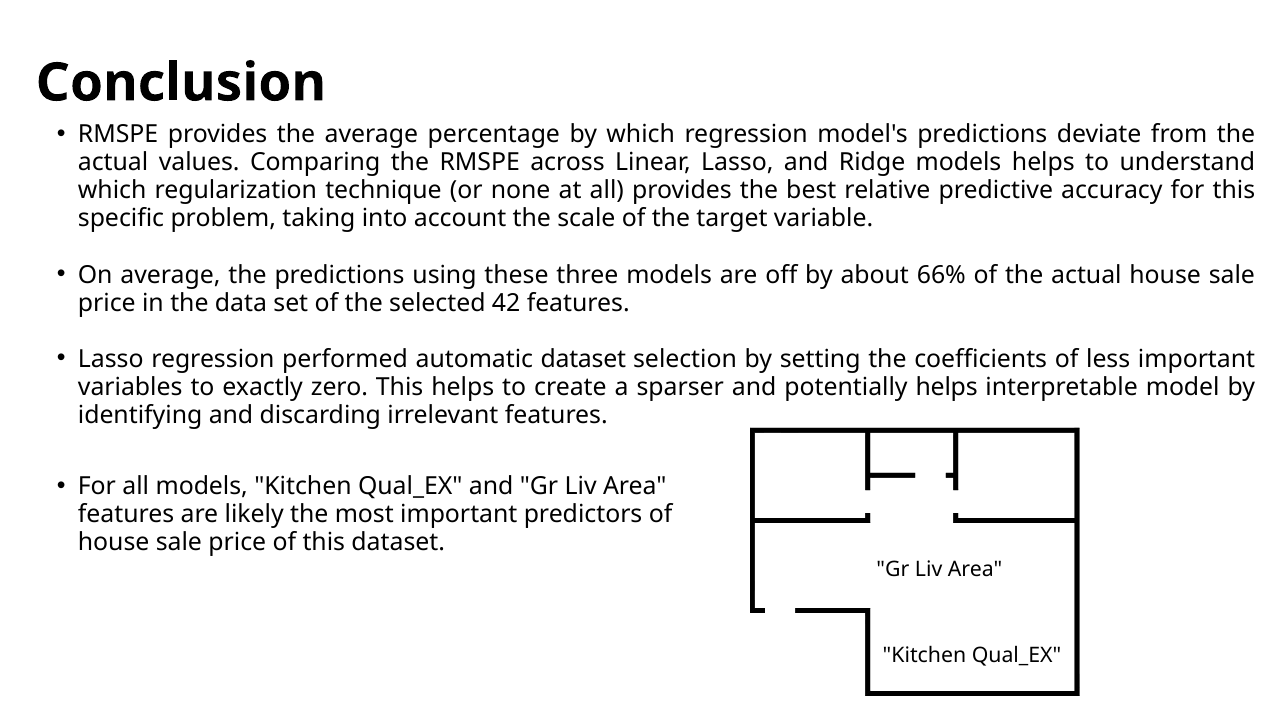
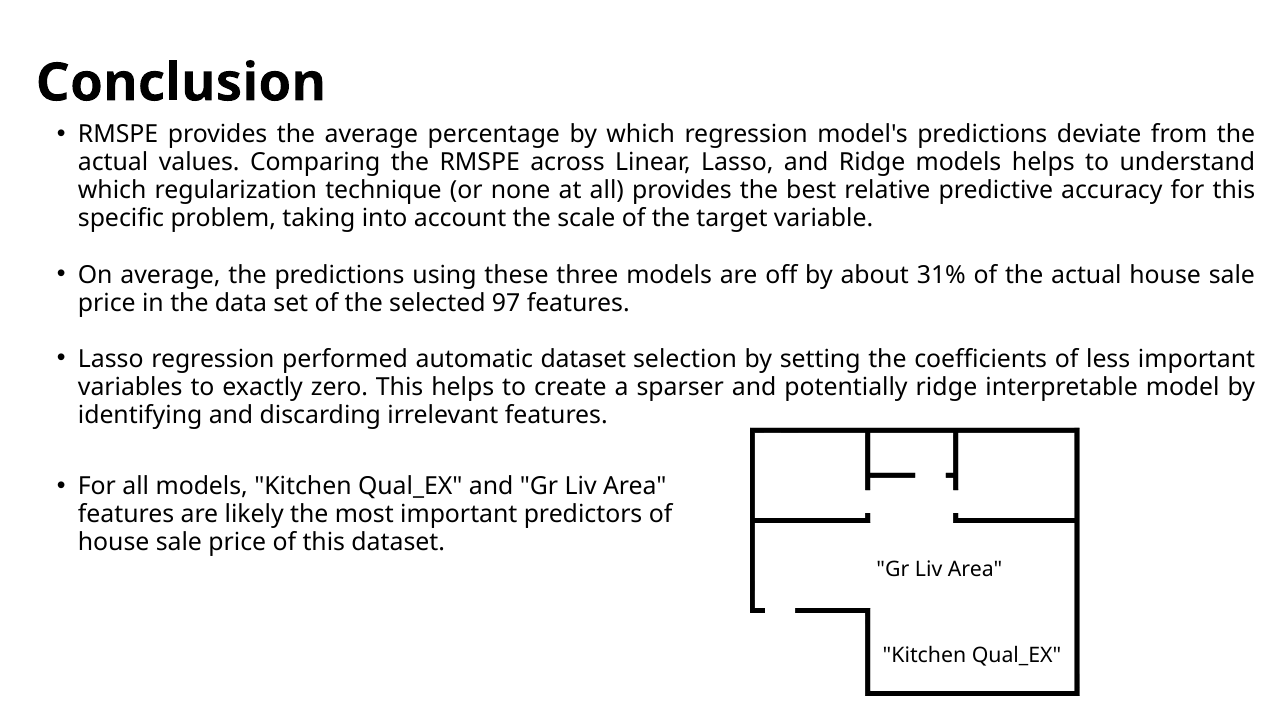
66%: 66% -> 31% (941, 275)
42: 42 -> 97 (506, 303)
potentially helps: helps -> ridge (946, 387)
